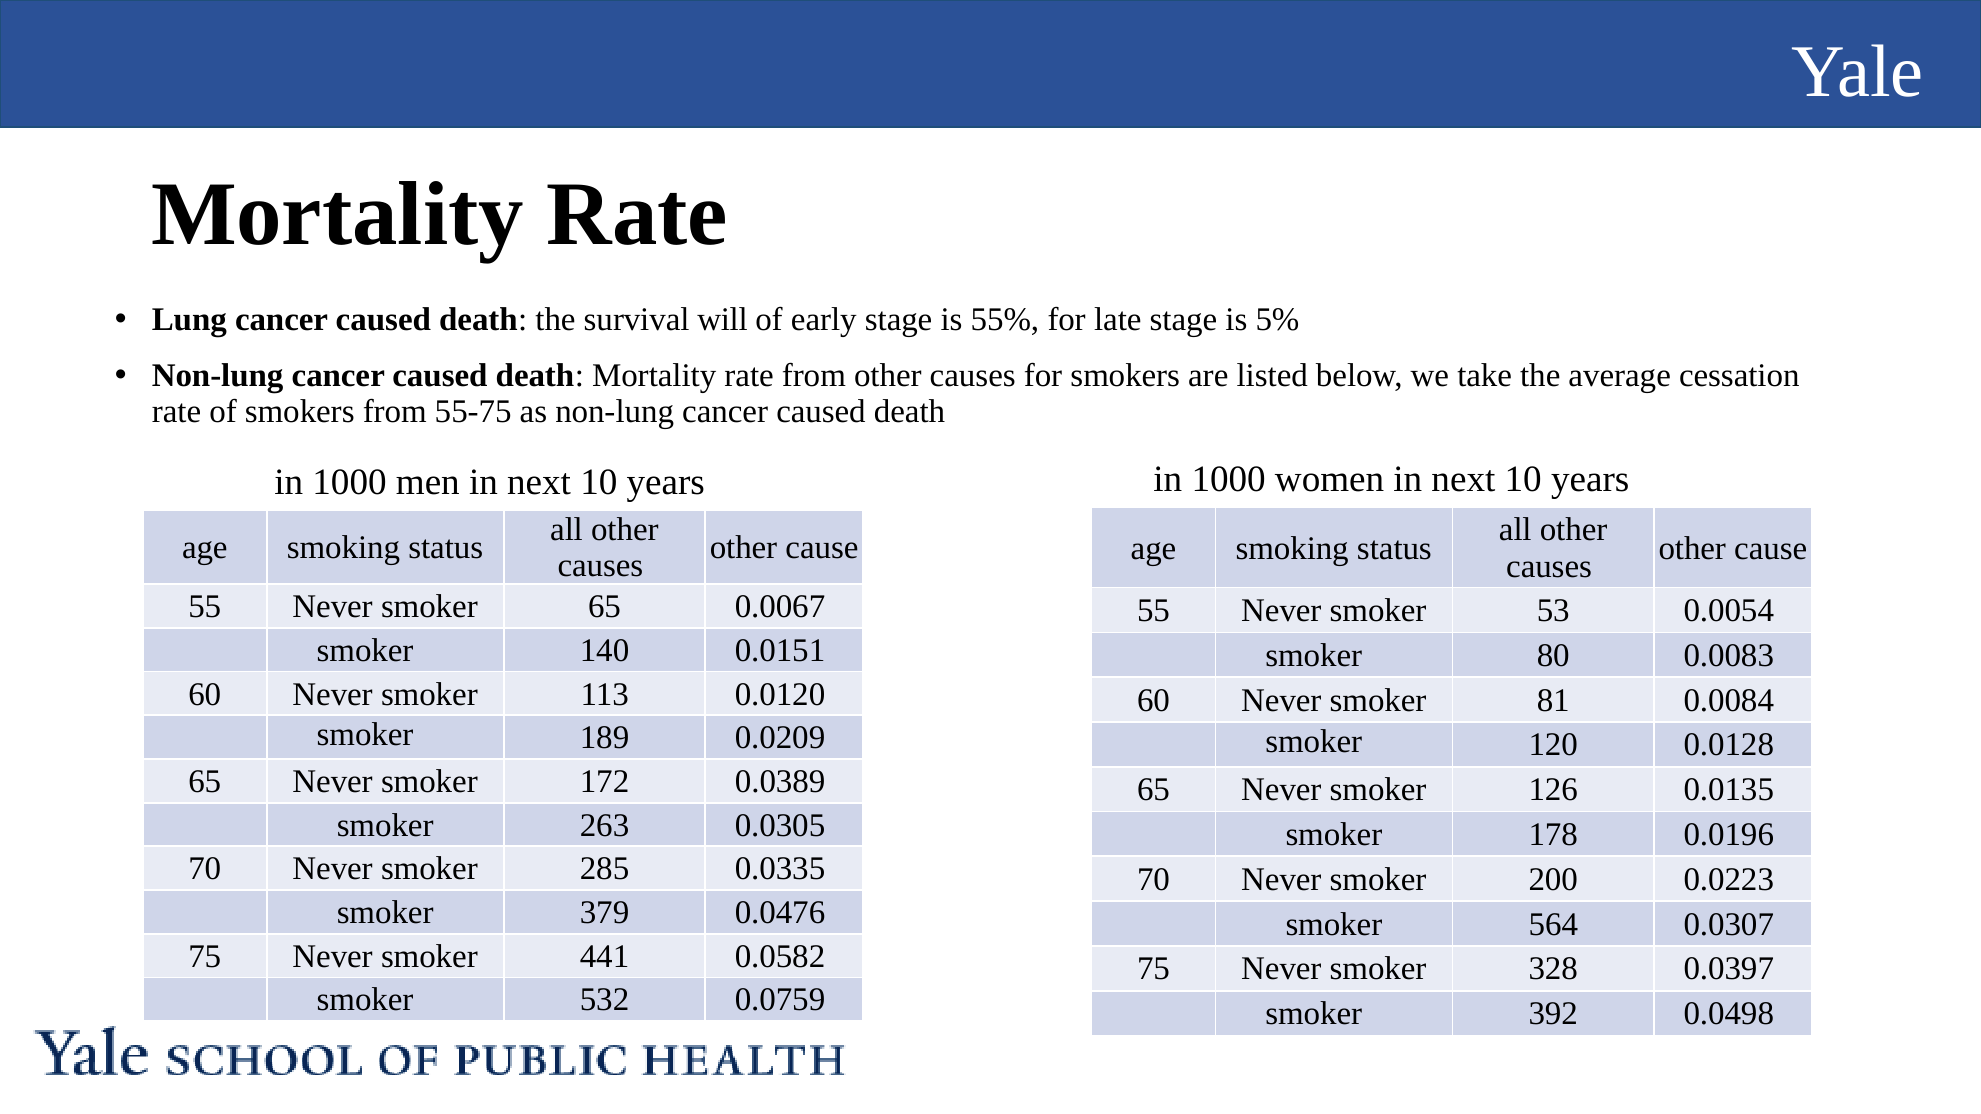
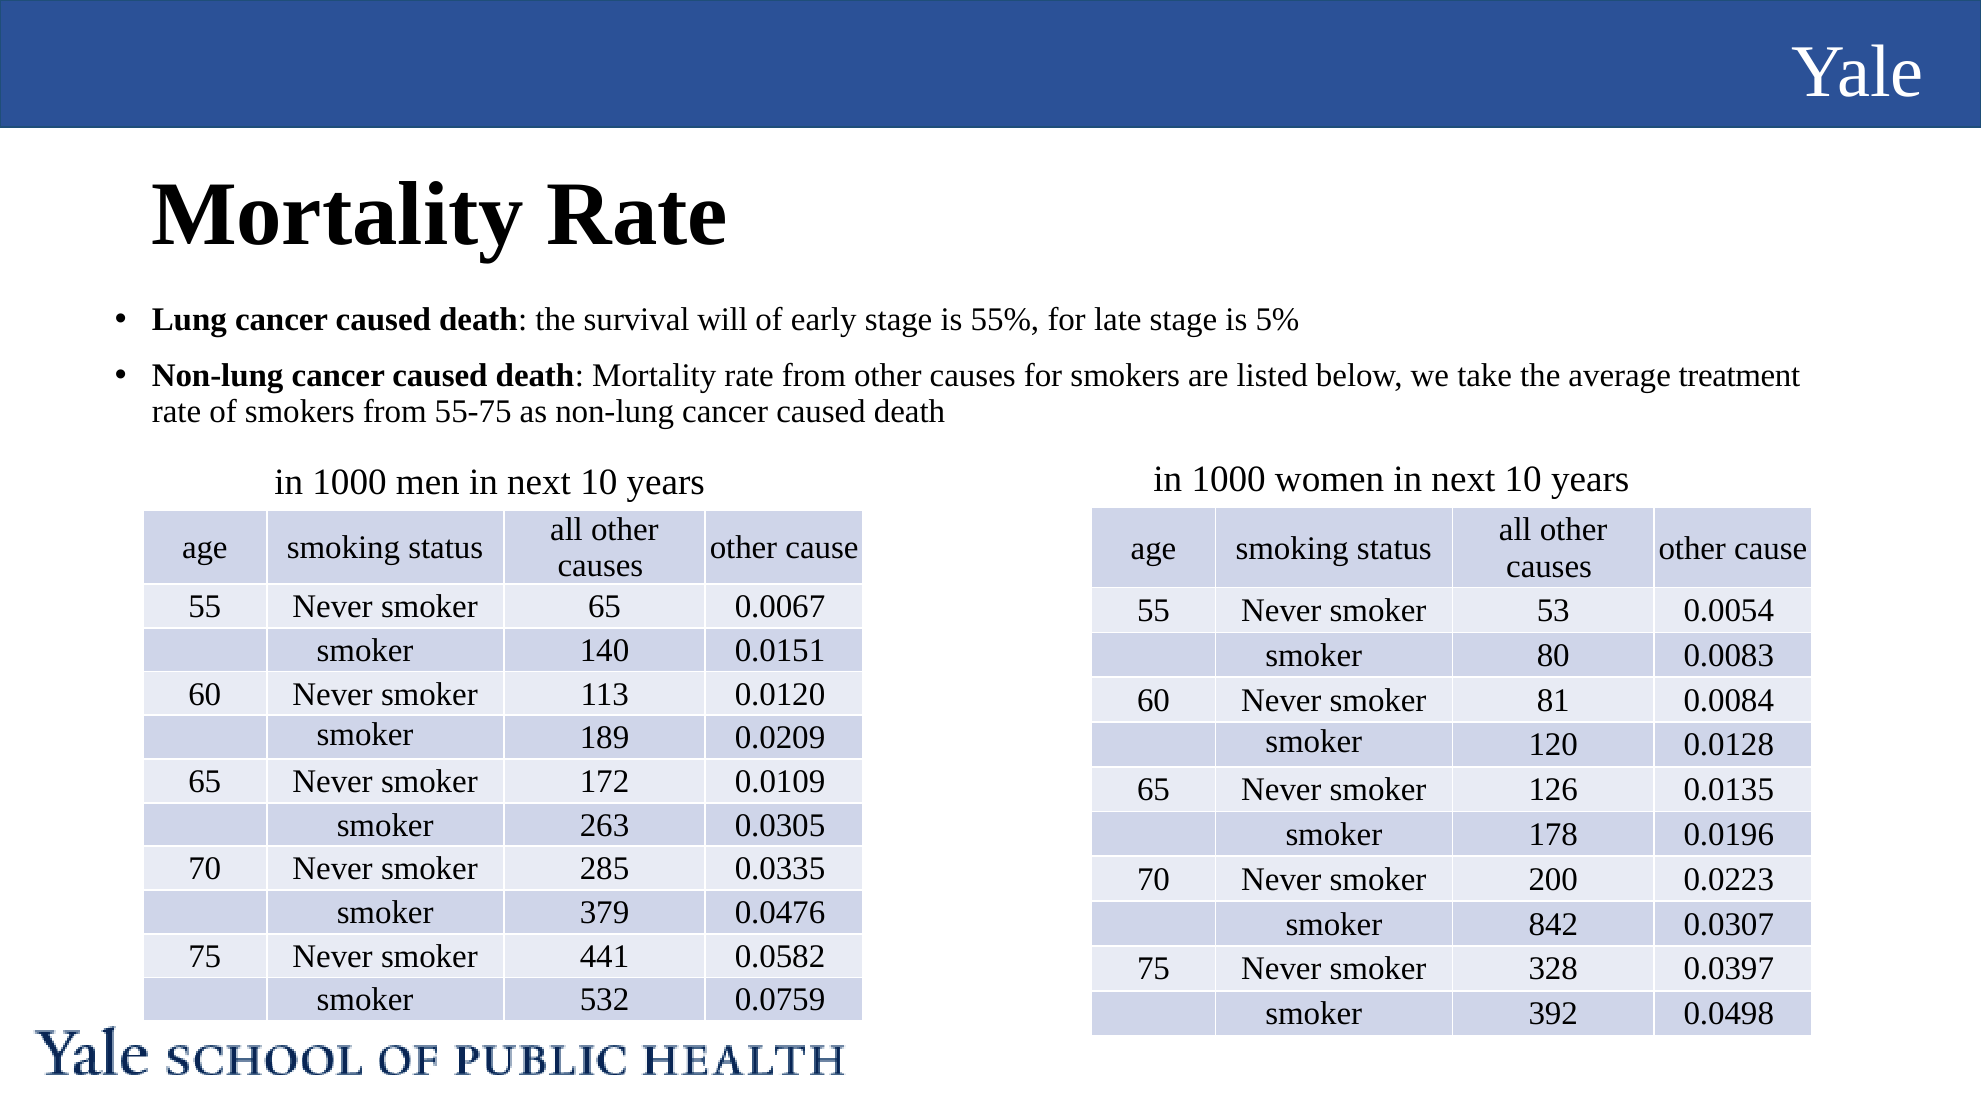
cessation: cessation -> treatment (1739, 376)
0.0389: 0.0389 -> 0.0109 (780, 782)
564: 564 -> 842 (1553, 925)
